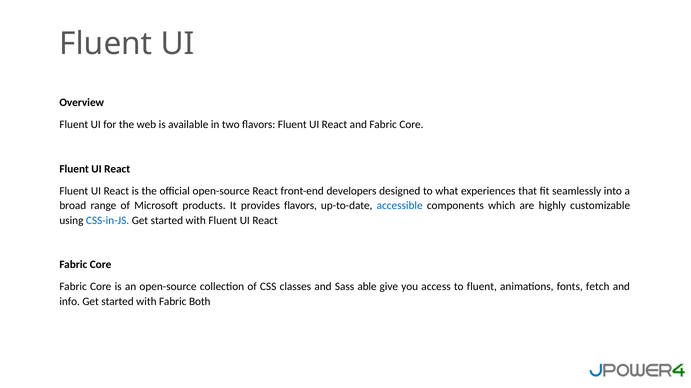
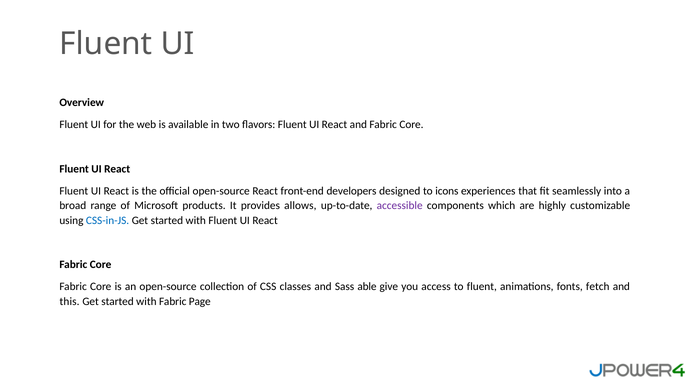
what: what -> icons (447, 191)
provides flavors: flavors -> allows (300, 206)
accessible colour: blue -> purple (400, 206)
info: info -> this (70, 302)
Both: Both -> Page (200, 302)
